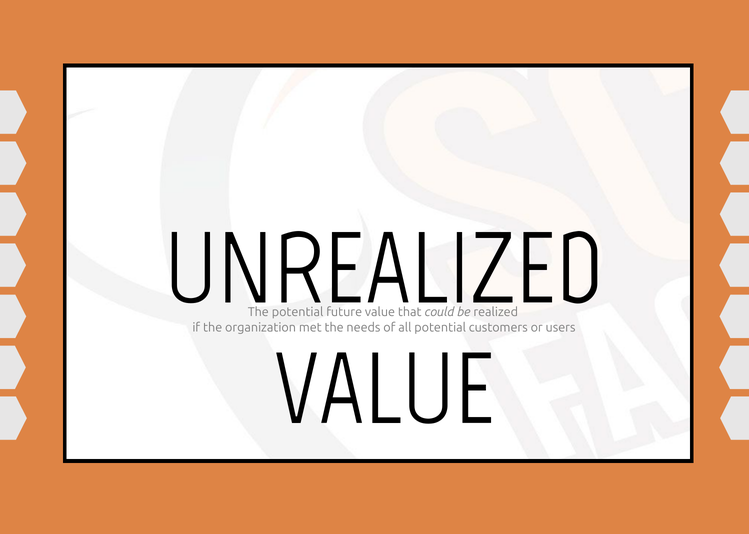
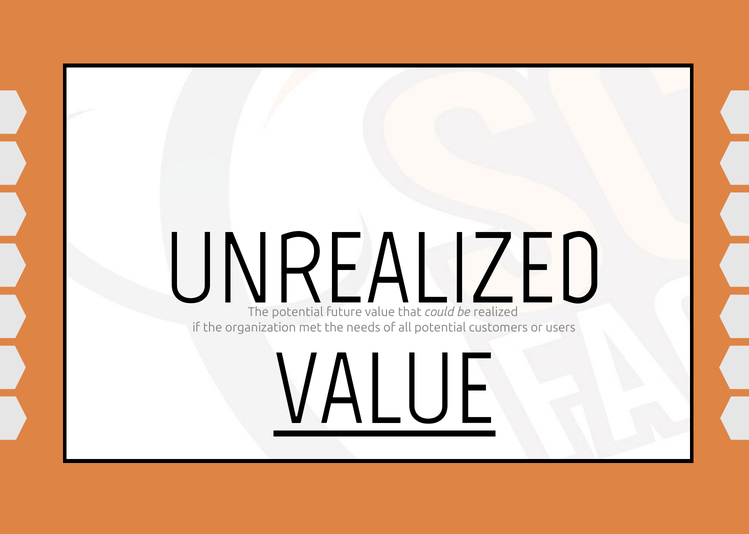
VALUE underline: none -> present (385, 390)
